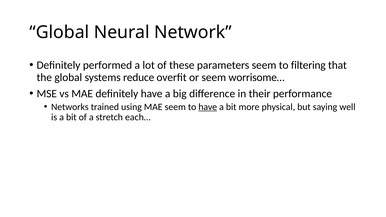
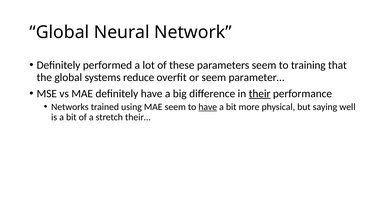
filtering: filtering -> training (308, 65)
worrisome…: worrisome… -> parameter… (256, 77)
their underline: none -> present (260, 94)
each…: each… -> their… (138, 117)
